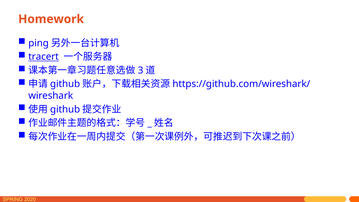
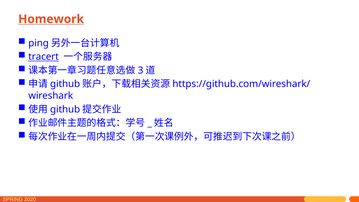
Homework underline: none -> present (51, 19)
